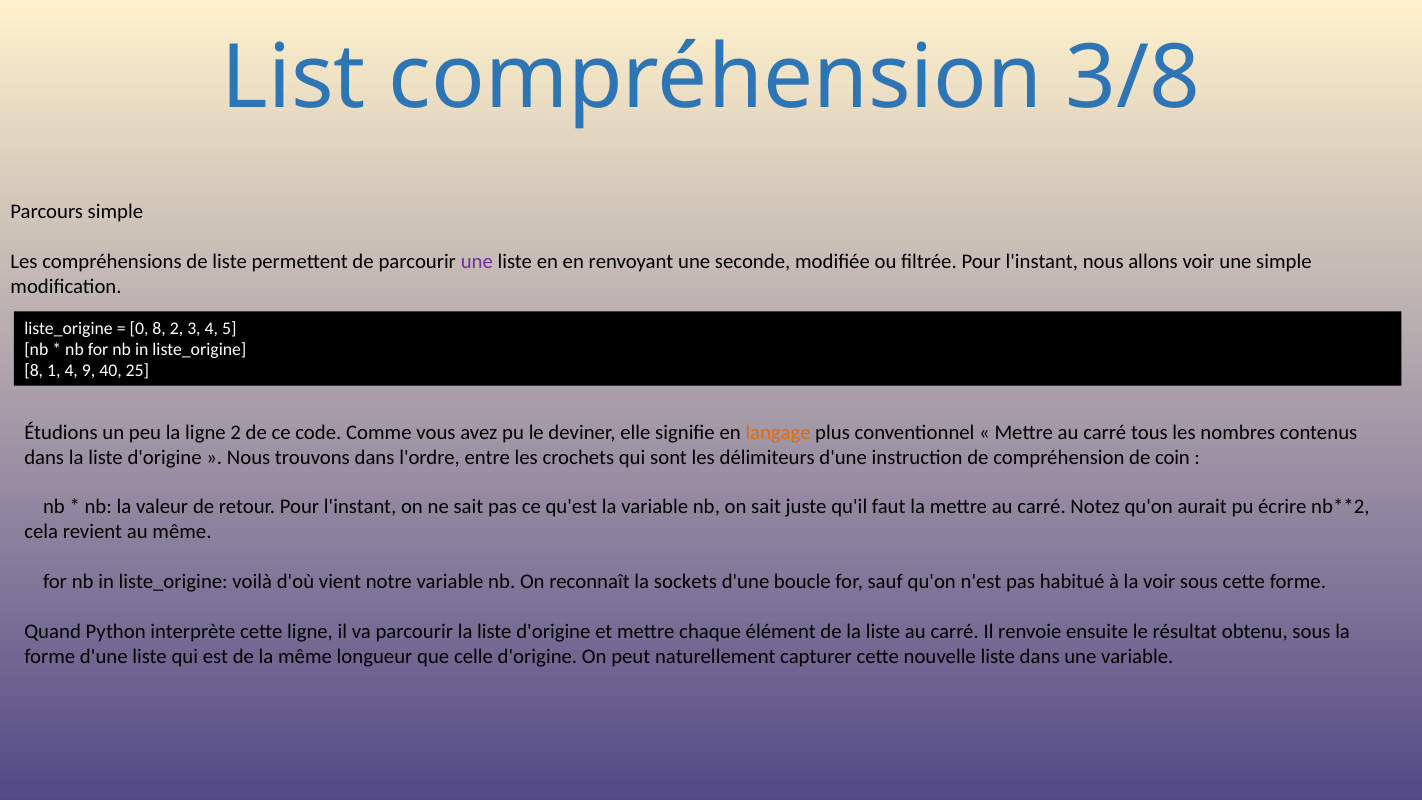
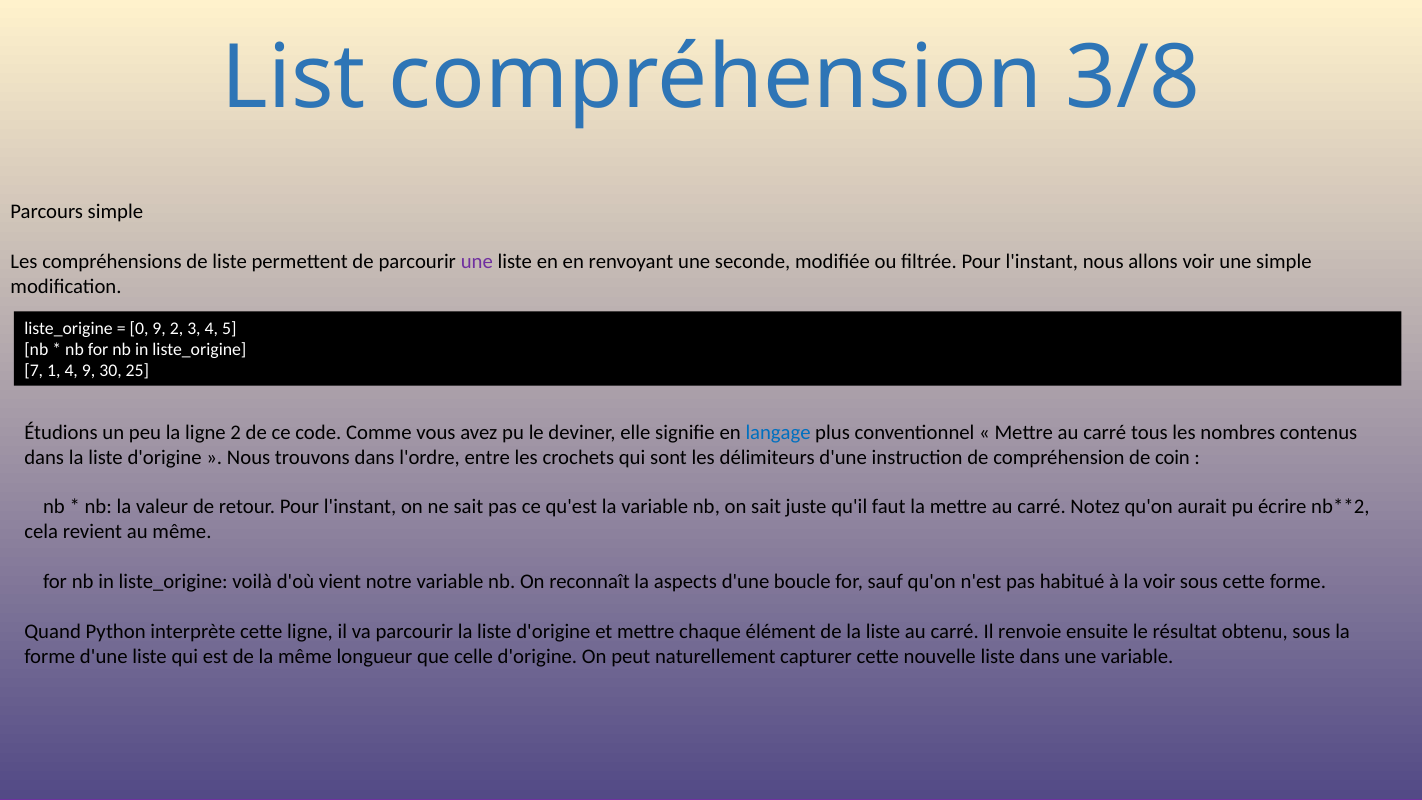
0 8: 8 -> 9 (159, 328)
8: 8 -> 7 (34, 371)
40: 40 -> 30 (111, 371)
langage colour: orange -> blue (778, 432)
sockets: sockets -> aspects (685, 582)
